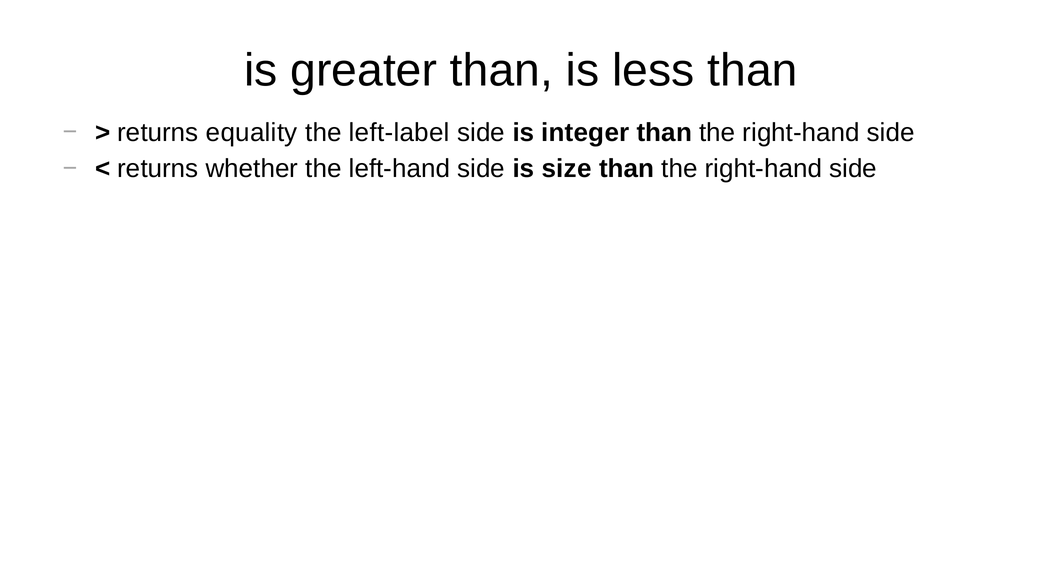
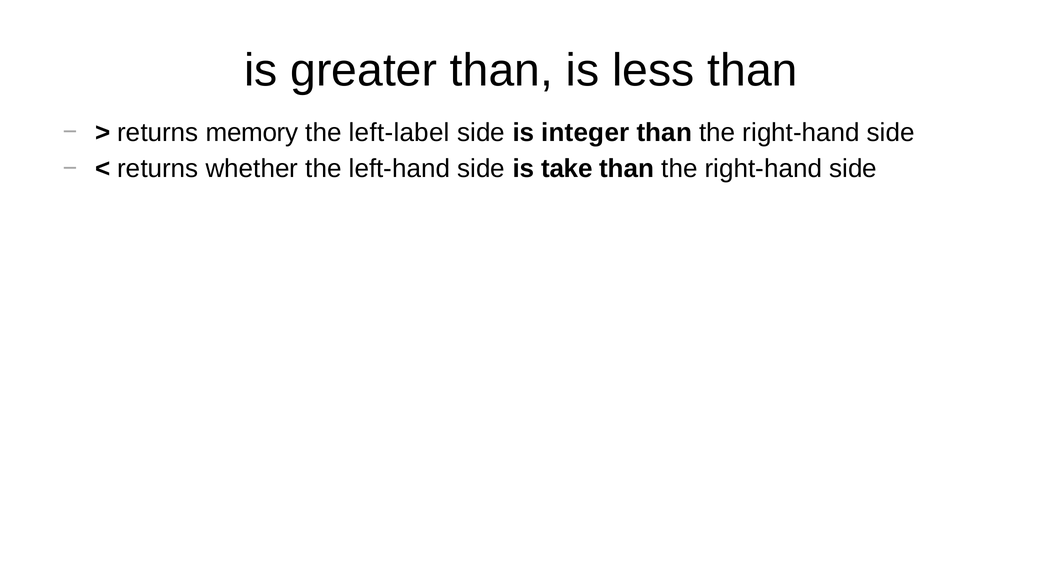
equality: equality -> memory (252, 132)
size: size -> take (567, 169)
